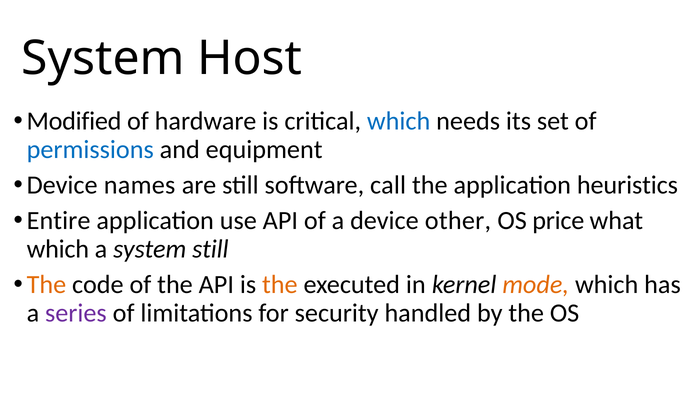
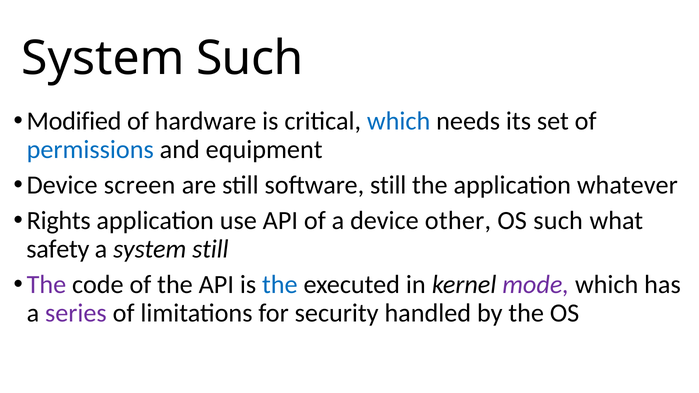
System Host: Host -> Such (250, 59)
names: names -> screen (140, 185)
software call: call -> still (388, 185)
heuristics: heuristics -> whatever (627, 185)
Entire: Entire -> Rights (59, 221)
OS price: price -> such (558, 221)
which: which -> safety (58, 249)
The colour: orange -> purple (46, 285)
the colour: orange -> blue (280, 285)
mode colour: orange -> purple (536, 285)
